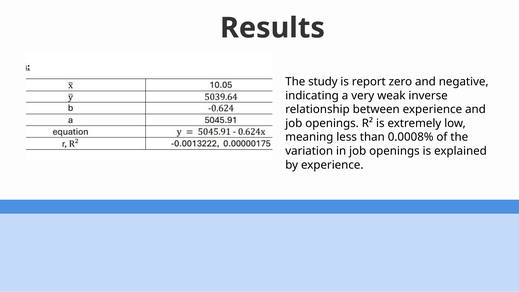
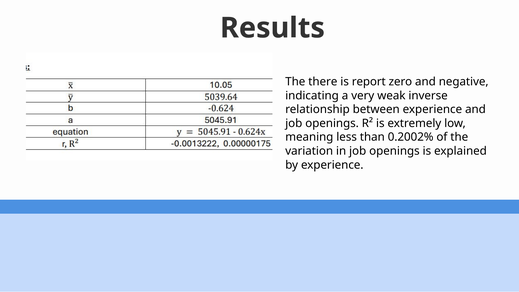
study: study -> there (323, 82)
0.0008%: 0.0008% -> 0.2002% (411, 137)
